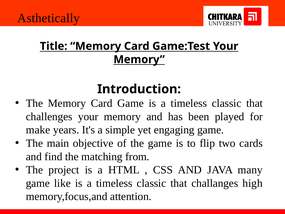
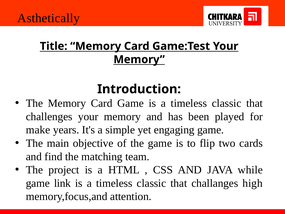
from: from -> team (137, 156)
many: many -> while (250, 170)
like: like -> link (62, 183)
